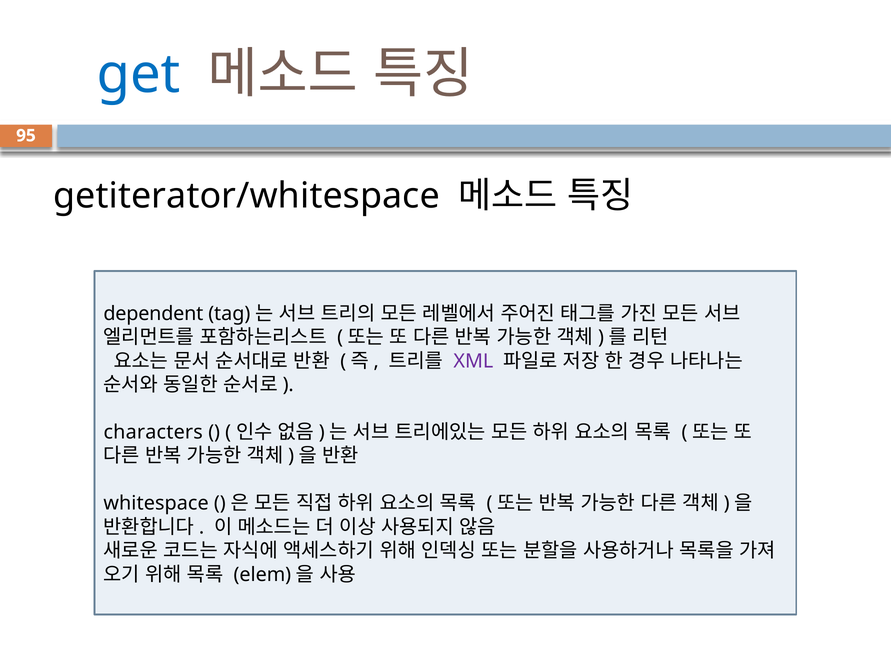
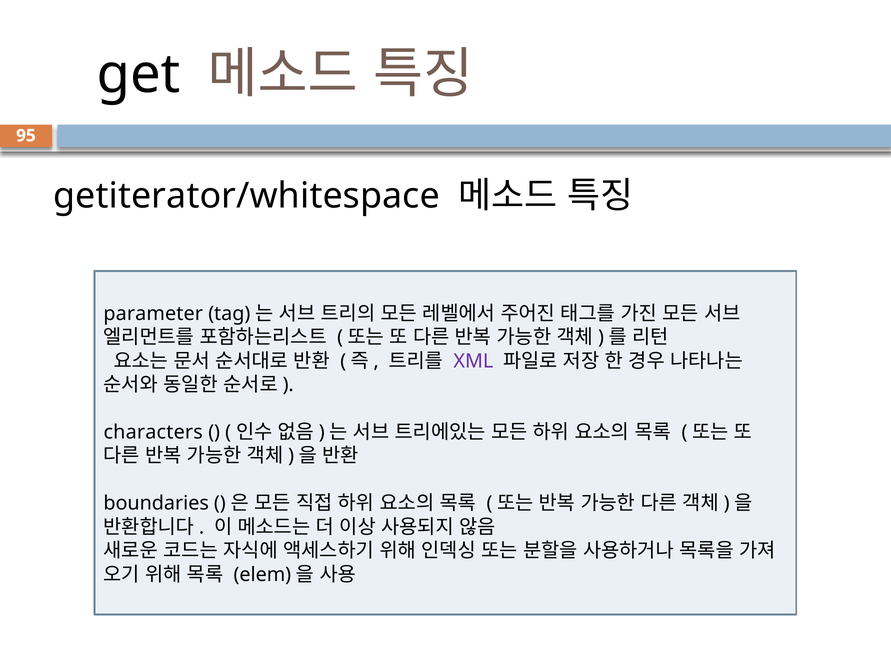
get colour: blue -> black (139, 74)
dependent: dependent -> parameter (153, 314)
whitespace: whitespace -> boundaries (156, 504)
